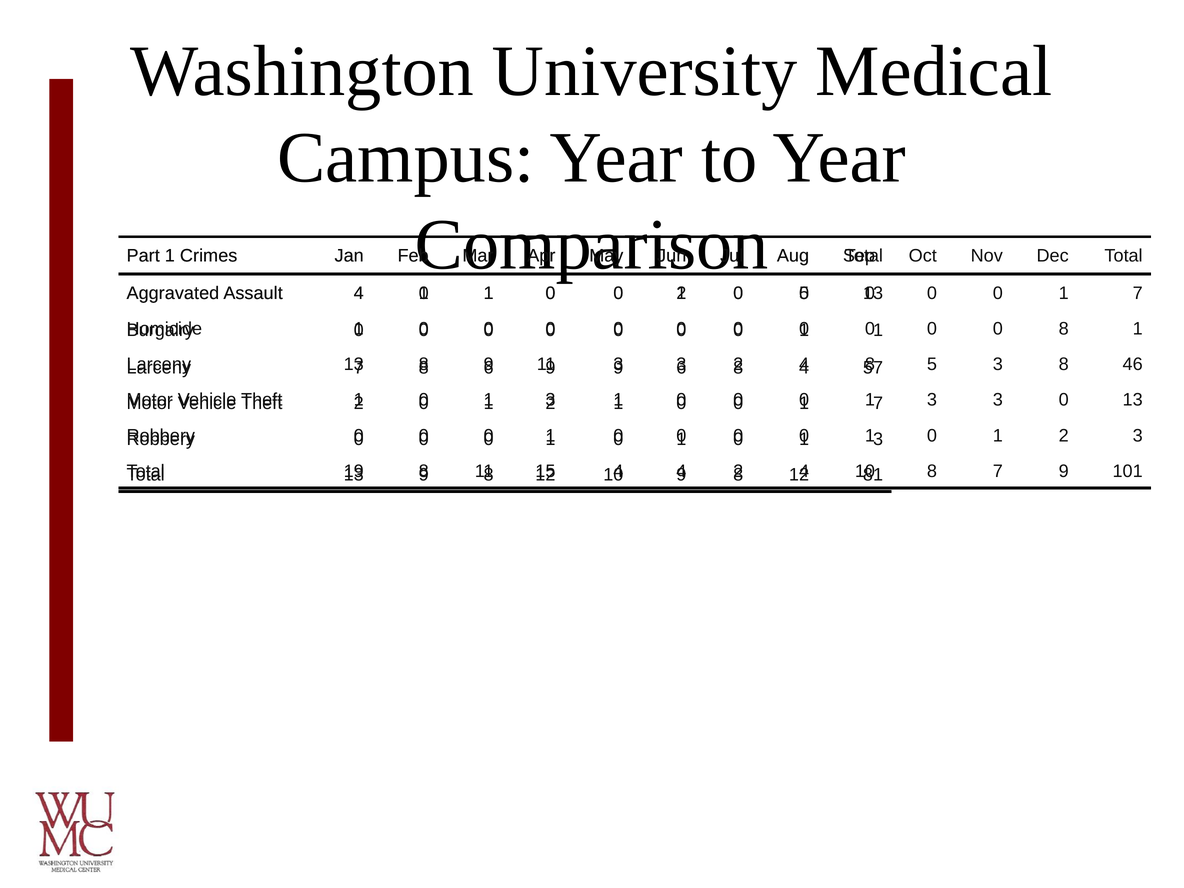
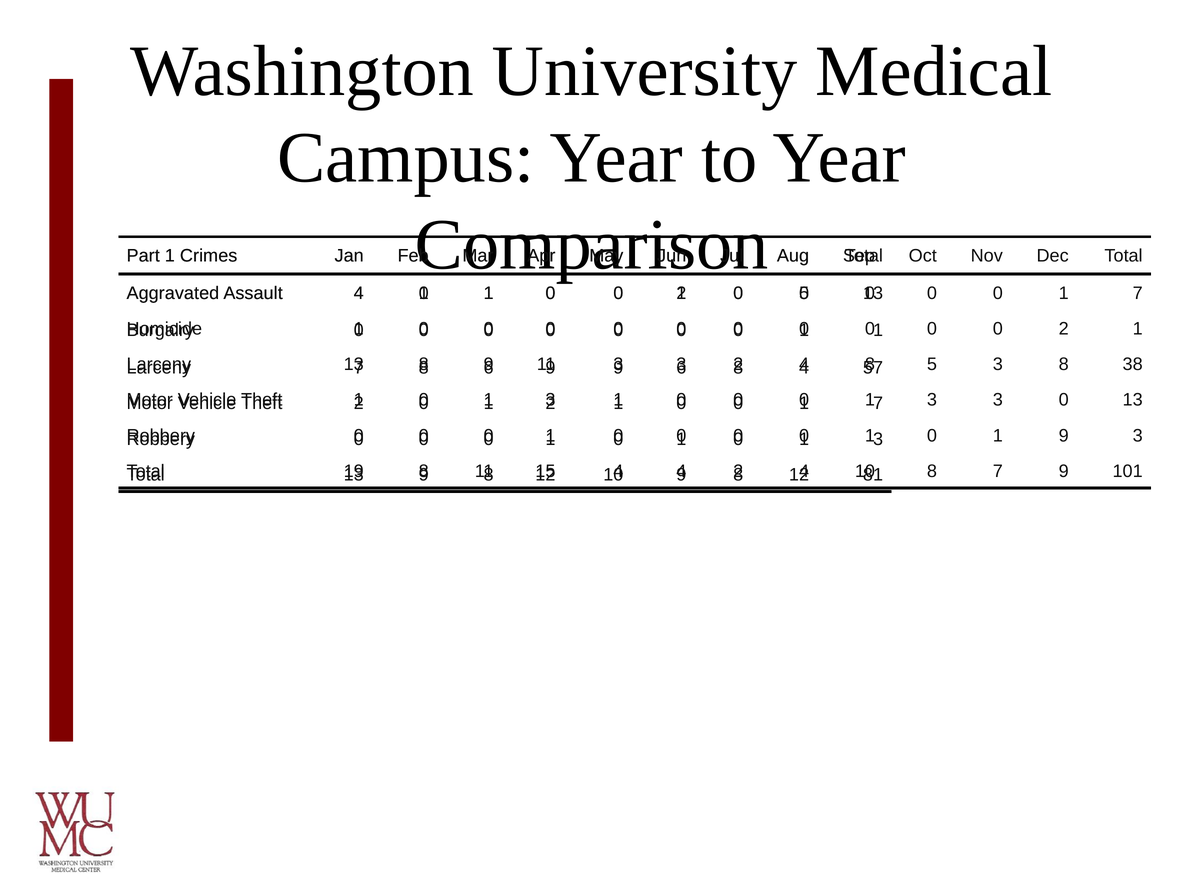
0 0 0 8: 8 -> 2 (1064, 329)
46: 46 -> 38 (1133, 364)
1 0 1 2: 2 -> 9 (1064, 436)
